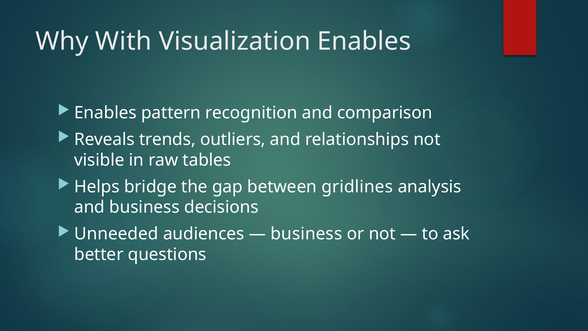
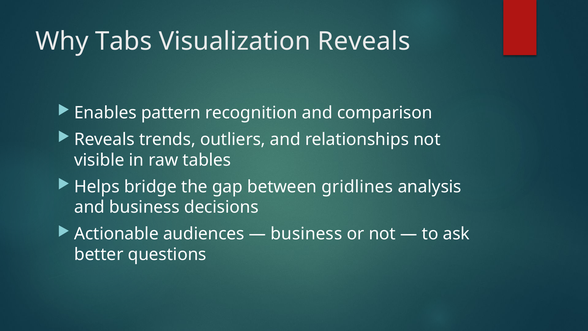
With: With -> Tabs (124, 41)
Visualization Enables: Enables -> Reveals (364, 41)
Unneeded: Unneeded -> Actionable (116, 234)
